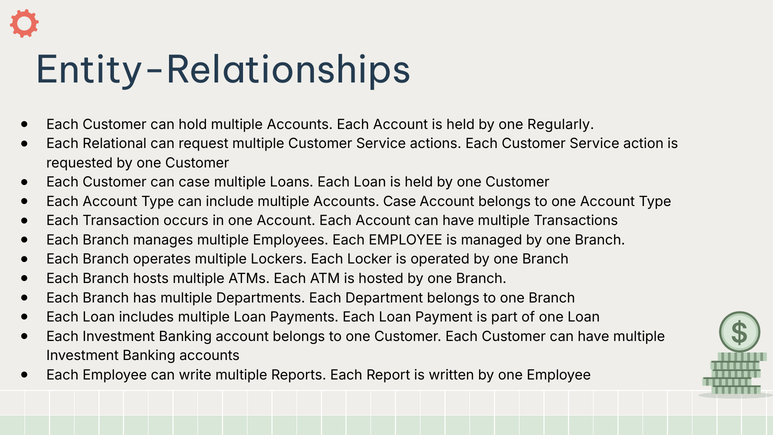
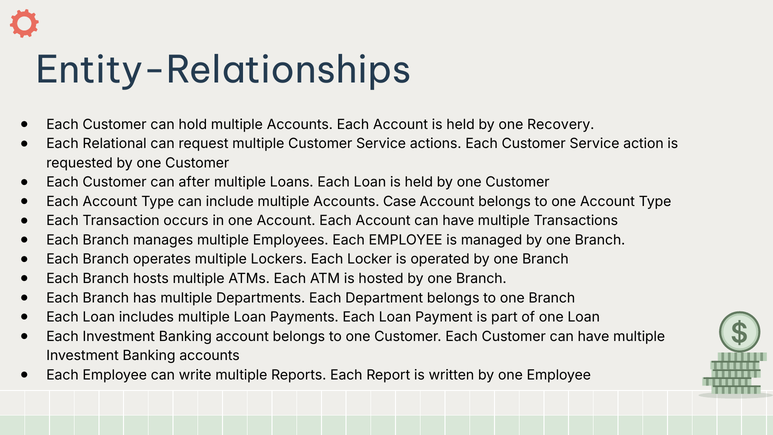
Regularly: Regularly -> Recovery (561, 124)
can case: case -> after (194, 182)
